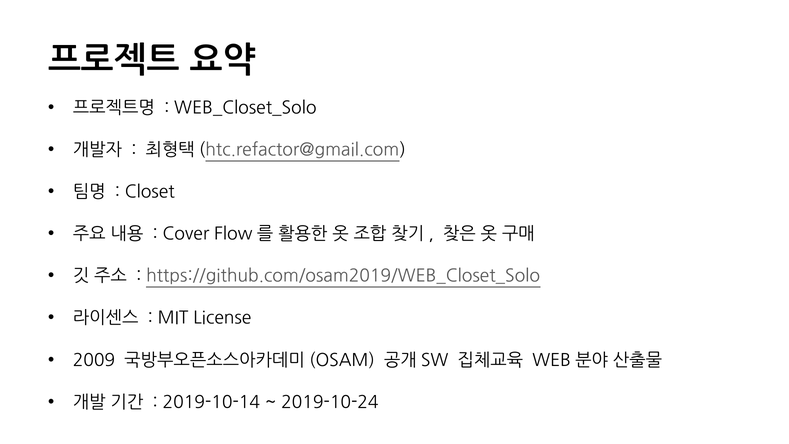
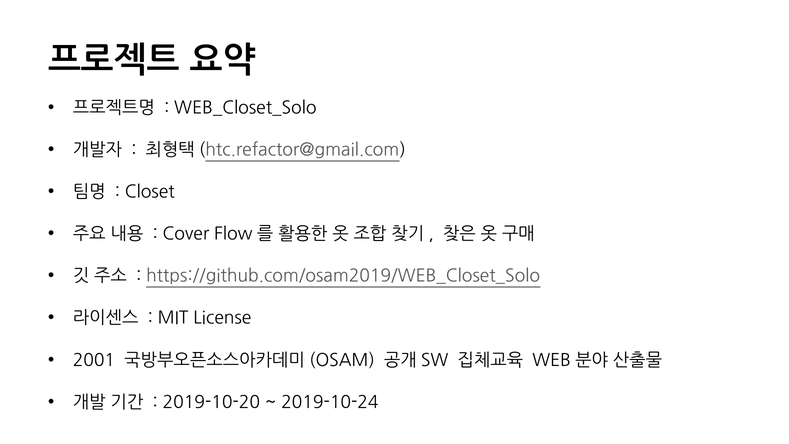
2009: 2009 -> 2001 (94, 360)
2019-10-14: 2019-10-14 -> 2019-10-20 (211, 402)
